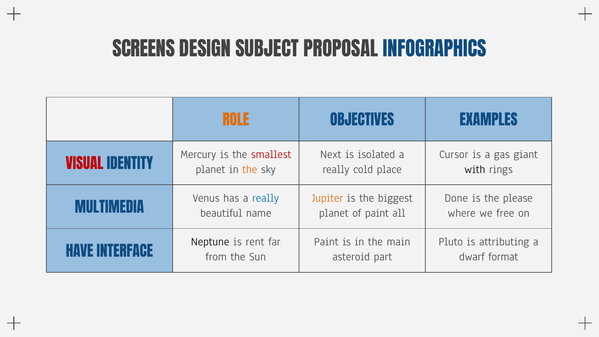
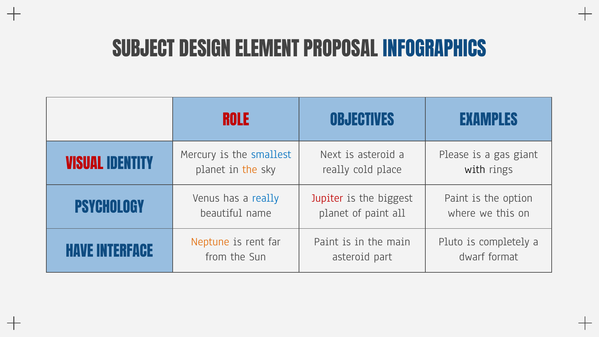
SCREENS: SCREENS -> SUBJECT (144, 50)
SUBJECT: SUBJECT -> ELEMENT (267, 50)
ROLE colour: orange -> red (236, 120)
smallest colour: red -> blue (271, 154)
is isolated: isolated -> asteroid (376, 154)
Cursor: Cursor -> Please (454, 154)
Jupiter colour: orange -> red (327, 198)
Done: Done -> Paint (456, 198)
please: please -> option (518, 198)
MULTIMEDIA: MULTIMEDIA -> PSYCHOLOGY (109, 208)
free: free -> this (505, 213)
Neptune colour: black -> orange (210, 242)
attributing: attributing -> completely (504, 242)
